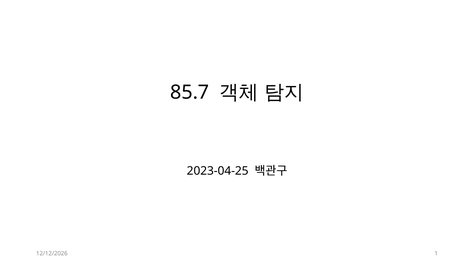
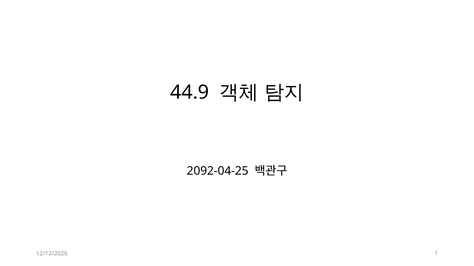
85.7: 85.7 -> 44.9 (190, 93)
2023-04-25: 2023-04-25 -> 2092-04-25 (218, 171)
